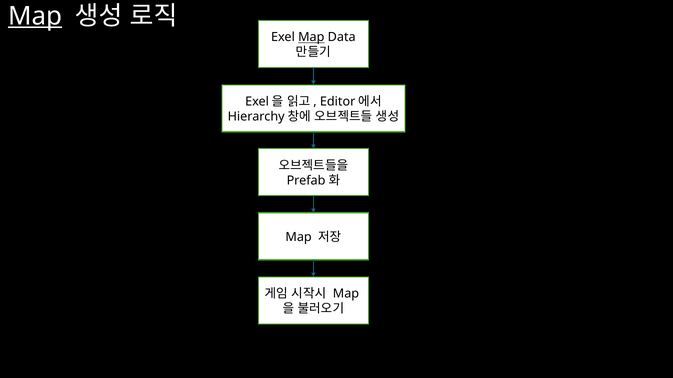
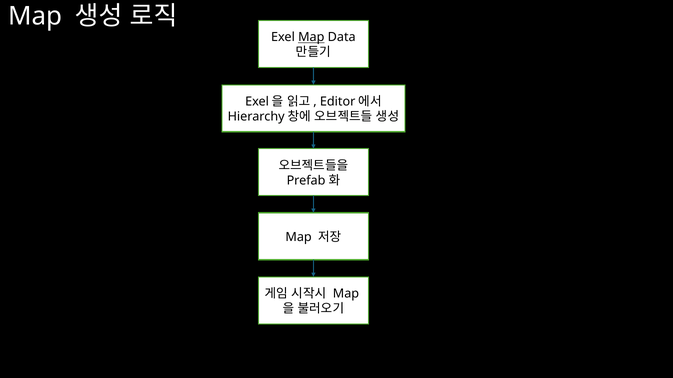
Map underline: present -> none (35, 16)
